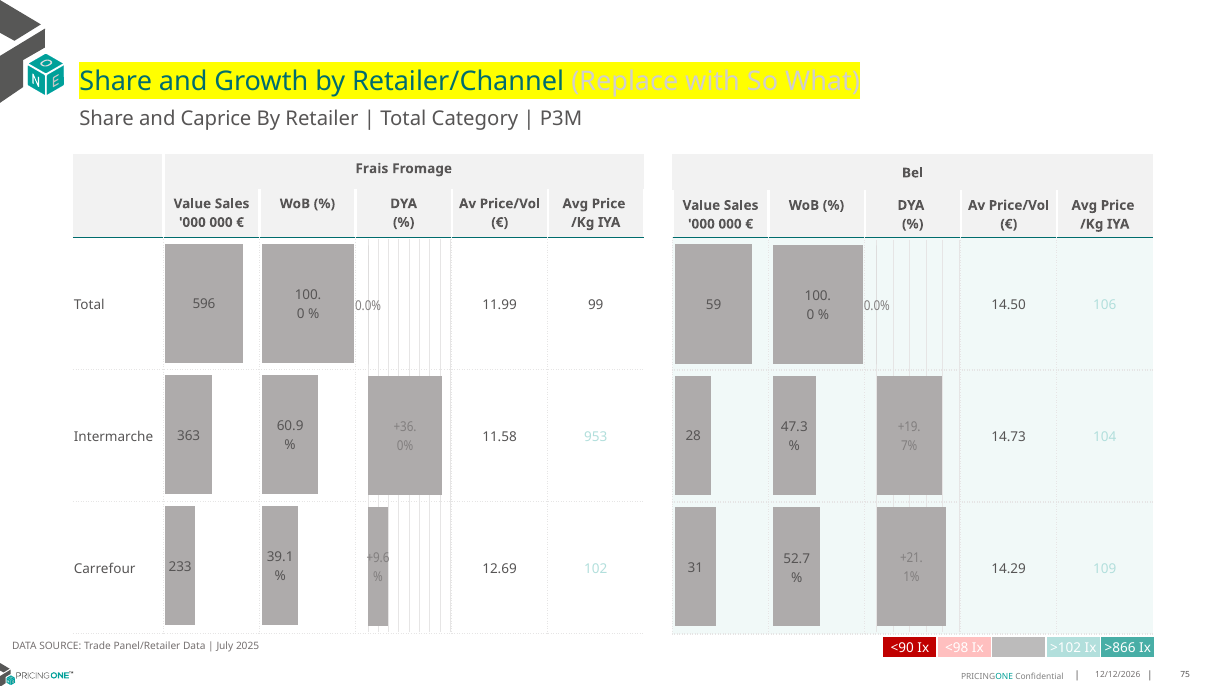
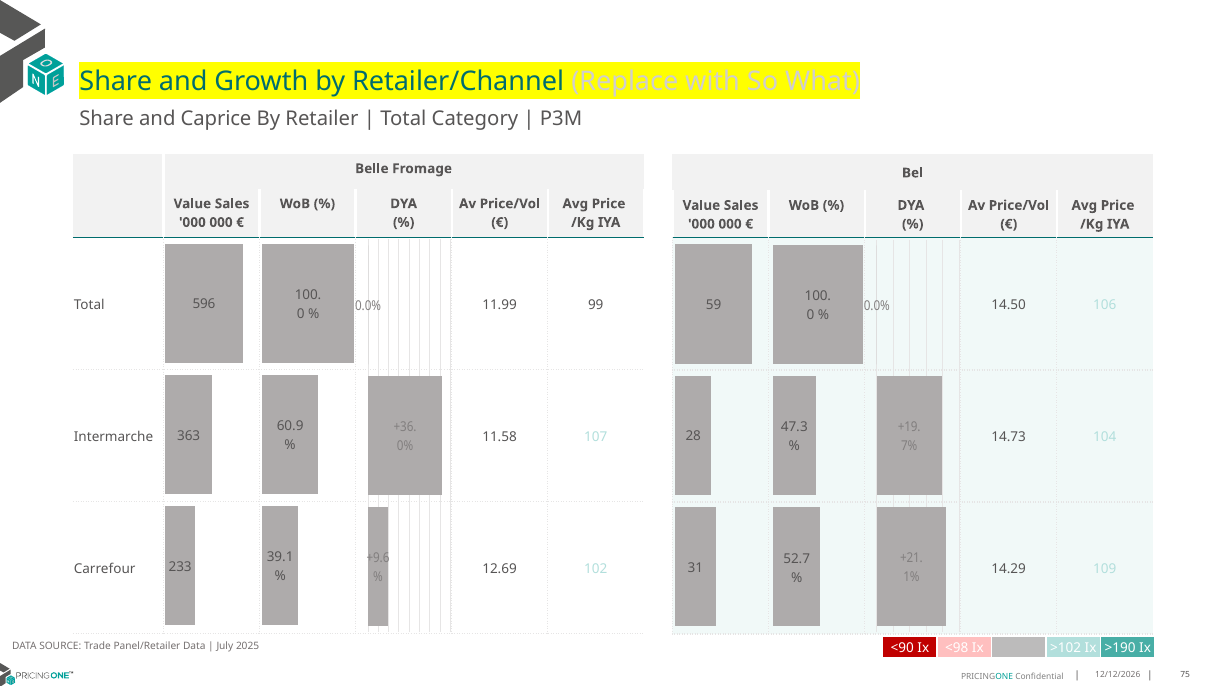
Frais: Frais -> Belle (372, 169)
953: 953 -> 107 (596, 437)
>866: >866 -> >190 (1120, 648)
